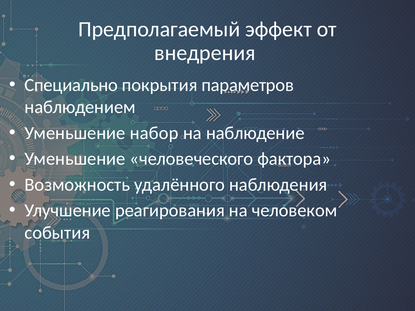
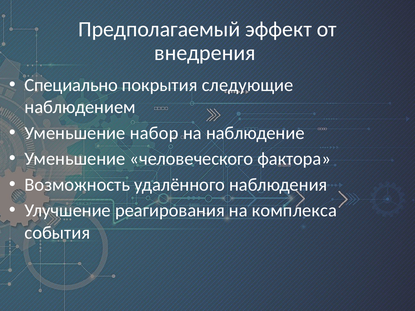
параметров: параметров -> следующие (248, 85)
человеком: человеком -> комплекса (294, 211)
